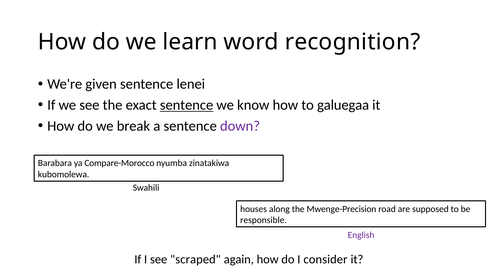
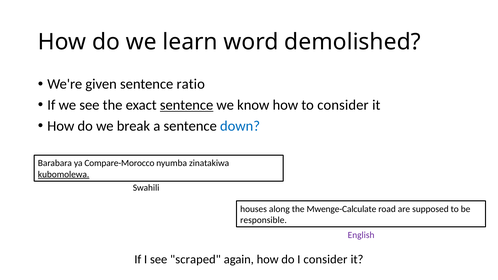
recognition: recognition -> demolished (353, 42)
lenei: lenei -> ratio (191, 84)
to galuegaa: galuegaa -> consider (343, 105)
down colour: purple -> blue (240, 126)
kubomolewa underline: none -> present (64, 174)
Mwenge-Precision: Mwenge-Precision -> Mwenge-Calculate (341, 209)
